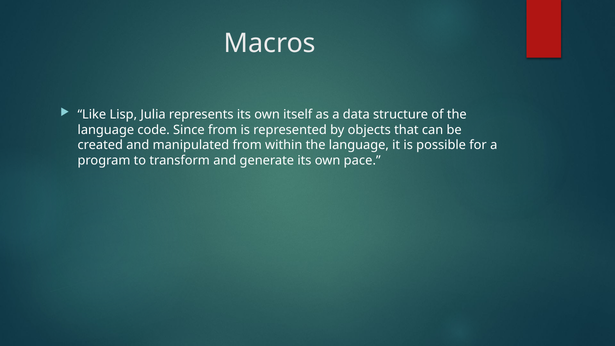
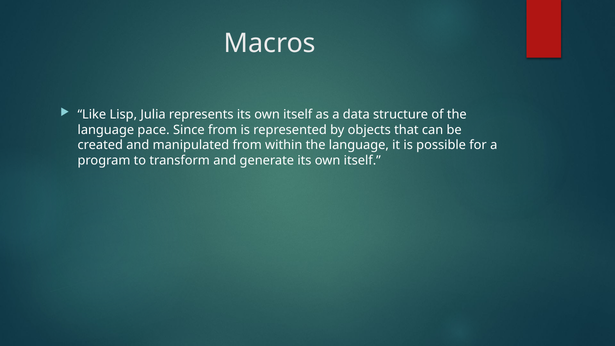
code: code -> pace (154, 130)
generate its own pace: pace -> itself (362, 161)
